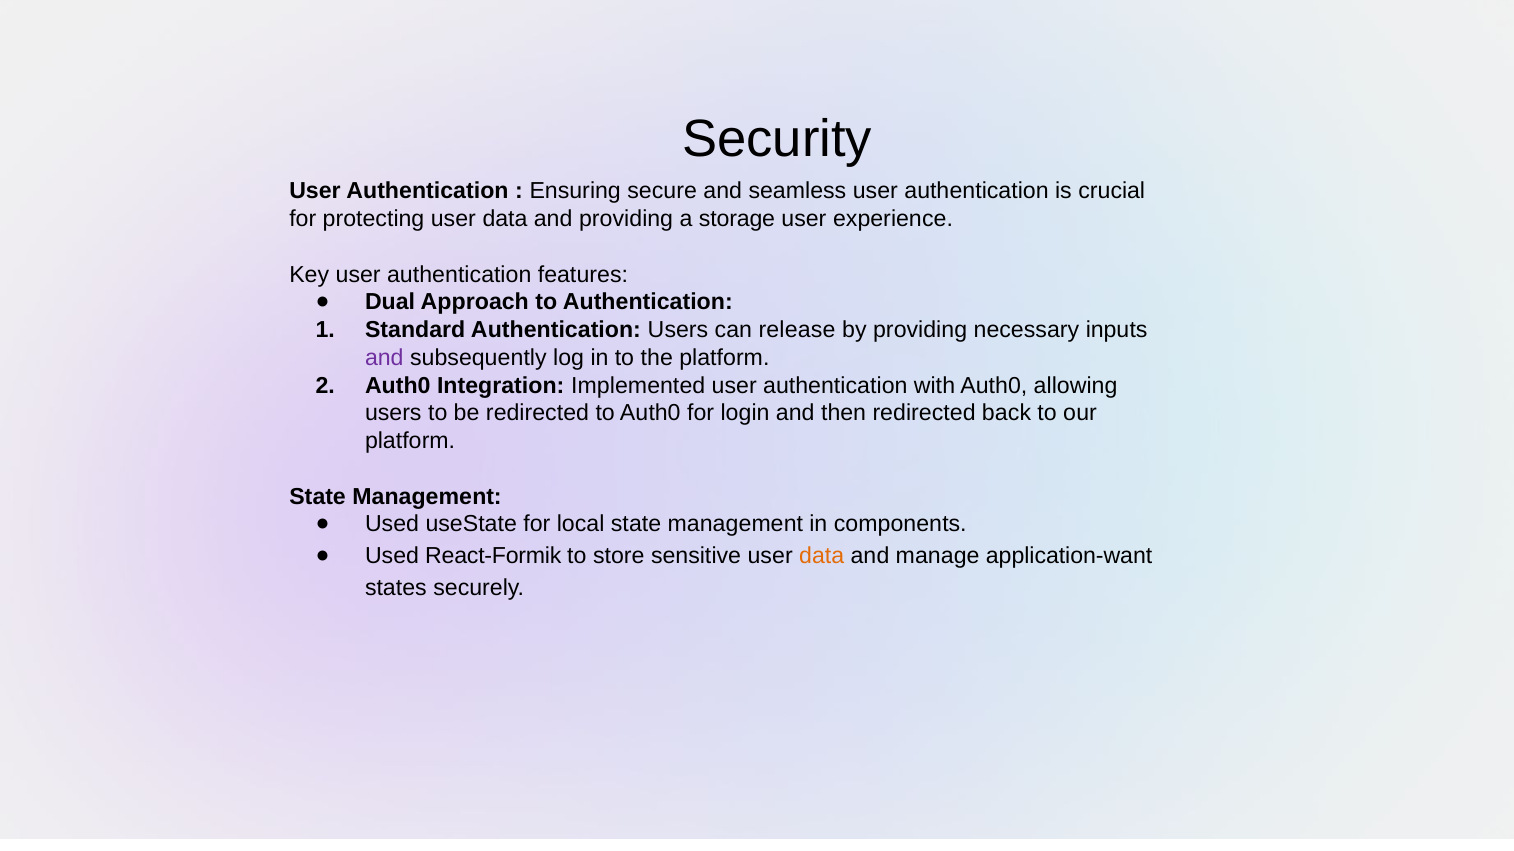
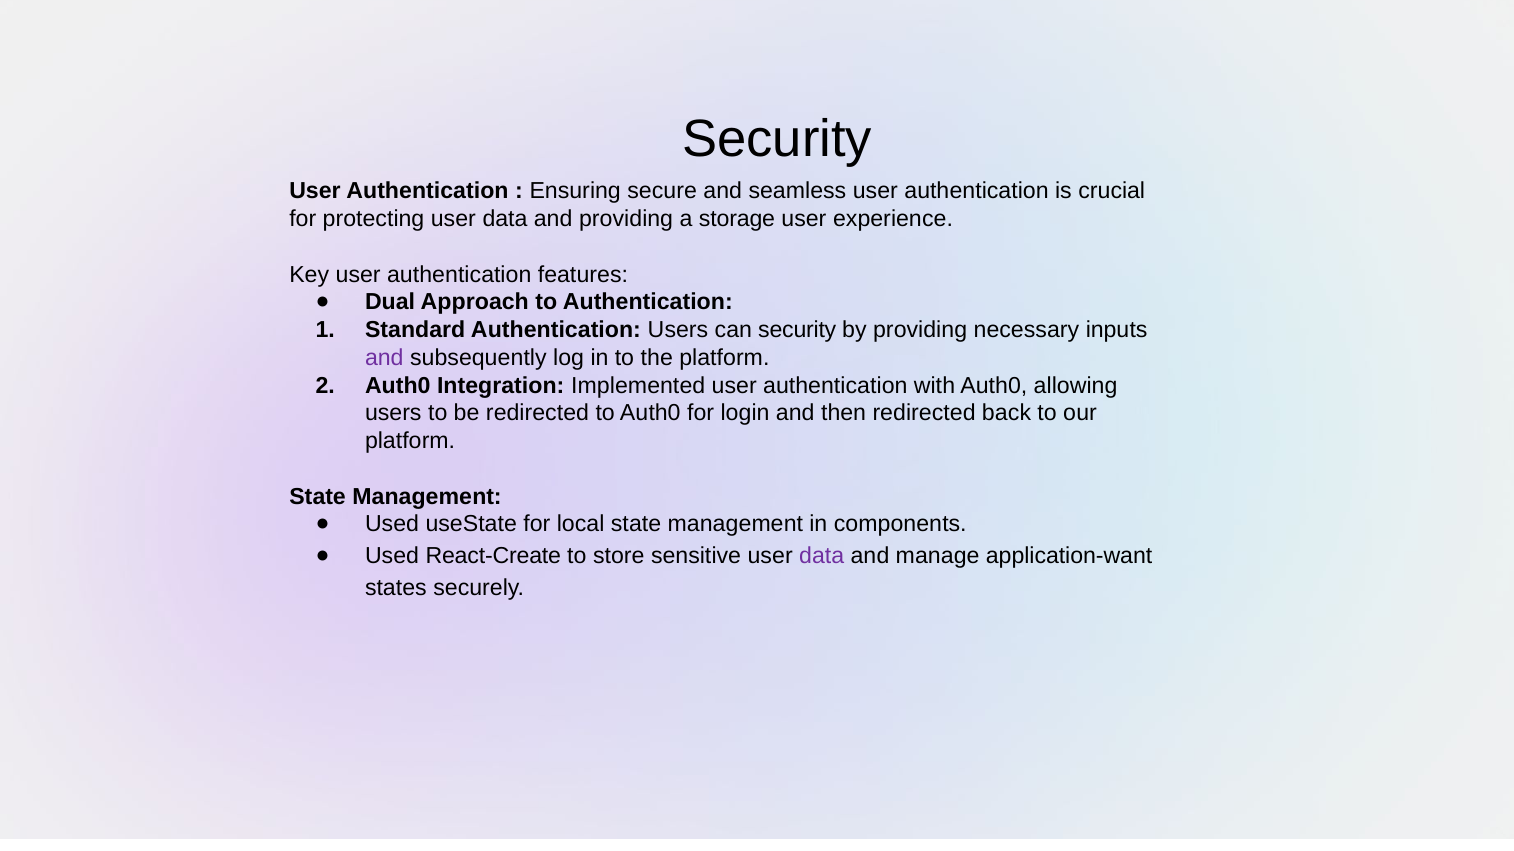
can release: release -> security (797, 330)
React-Formik: React-Formik -> React-Create (493, 557)
data colour: orange -> purple (822, 557)
